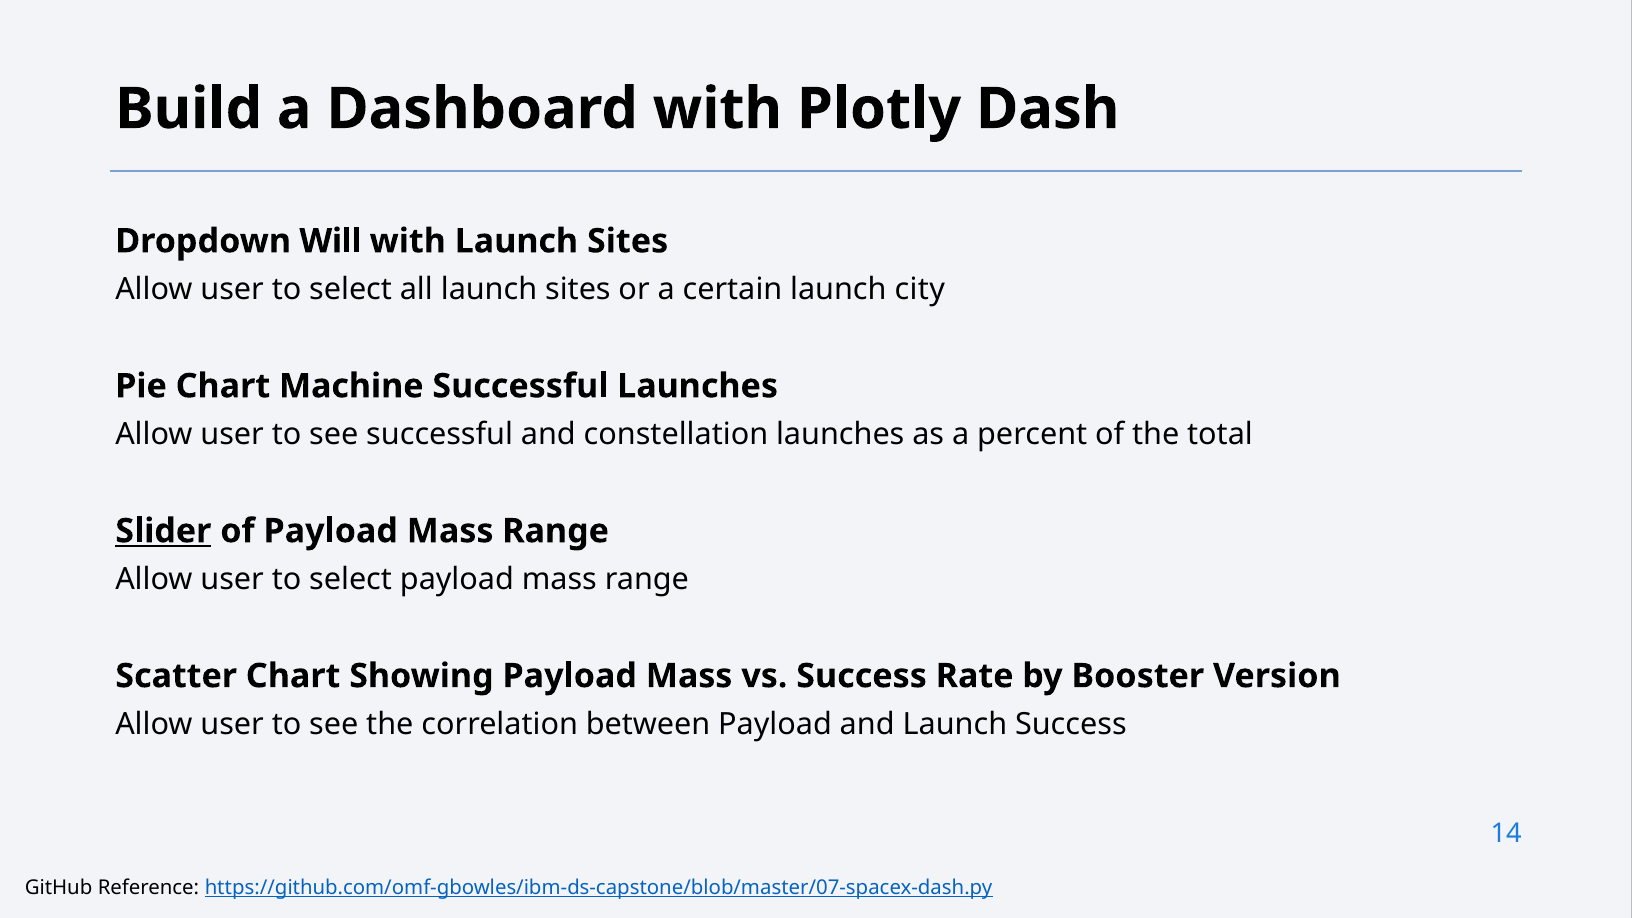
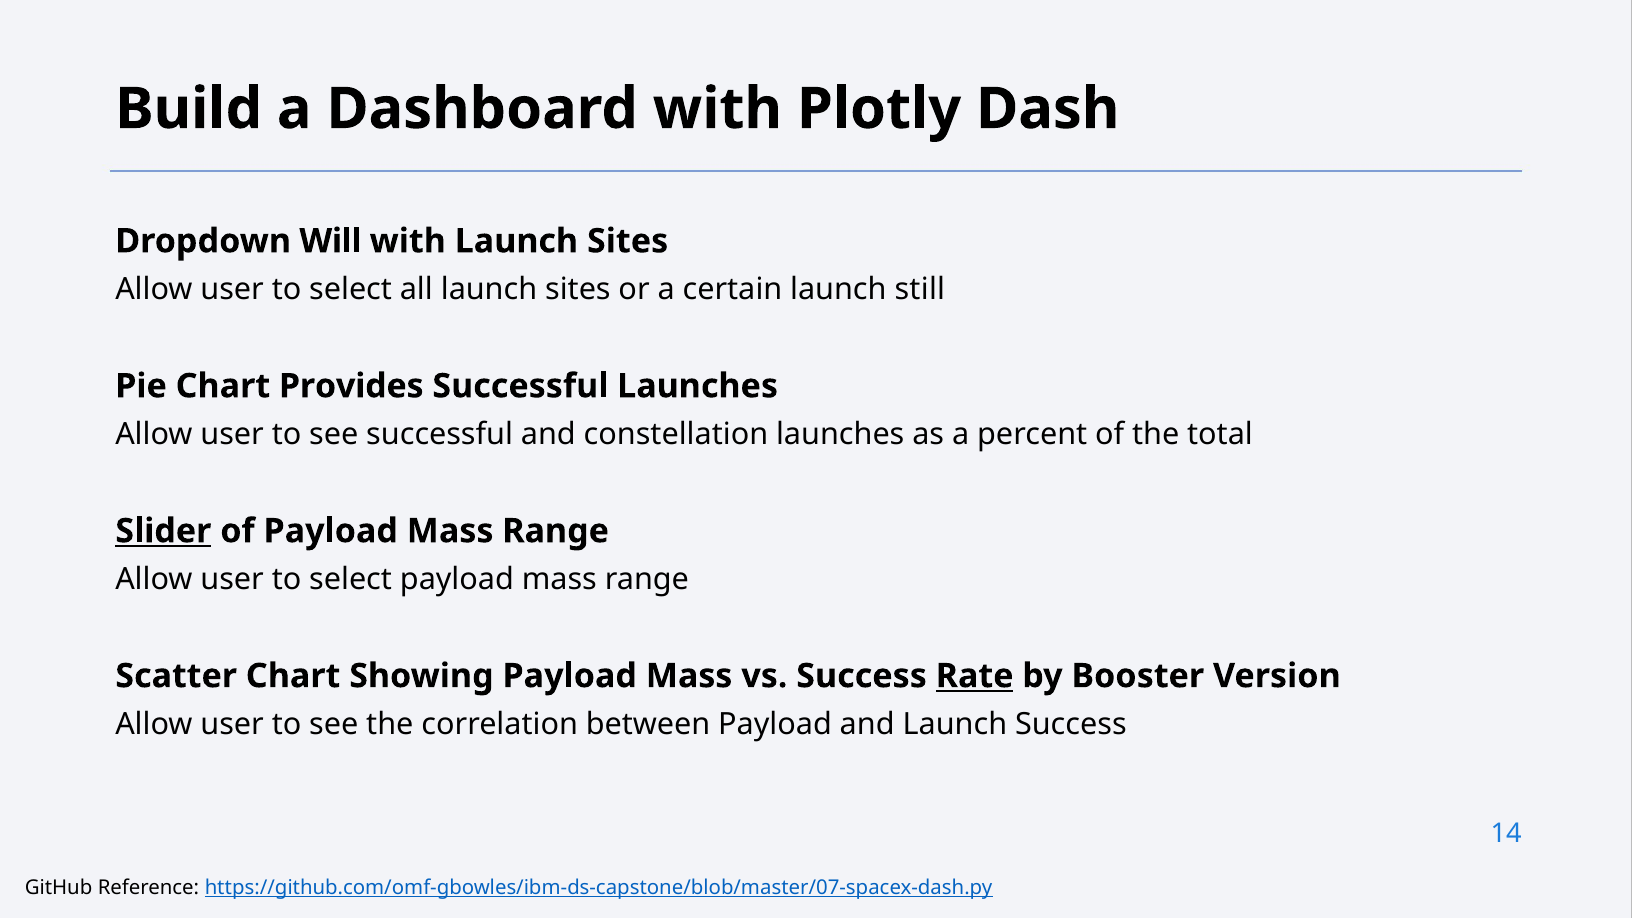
city: city -> still (920, 290)
Machine: Machine -> Provides (351, 386)
Rate underline: none -> present (975, 676)
